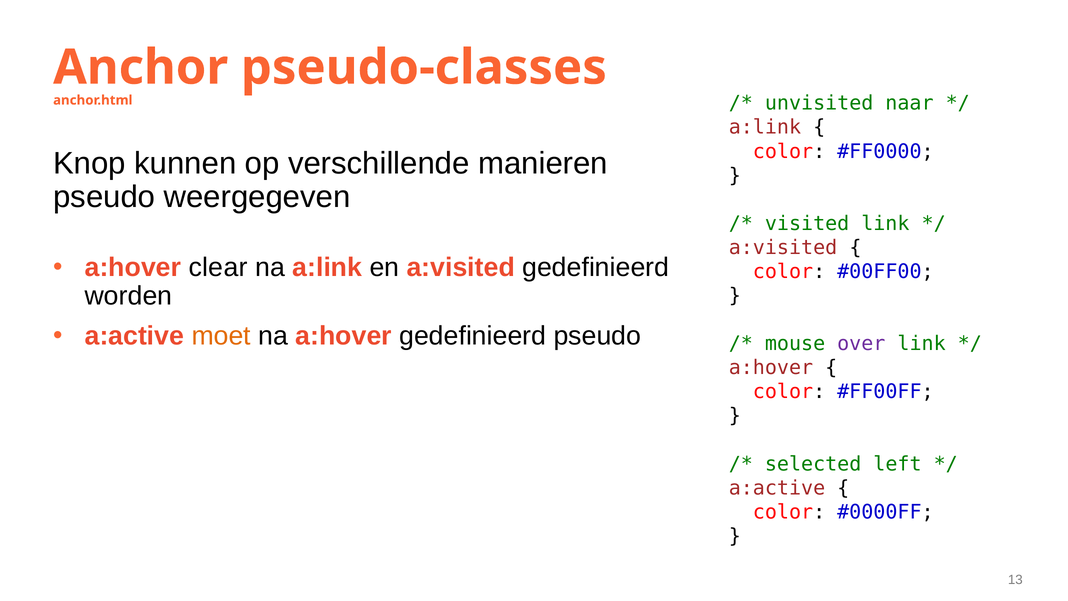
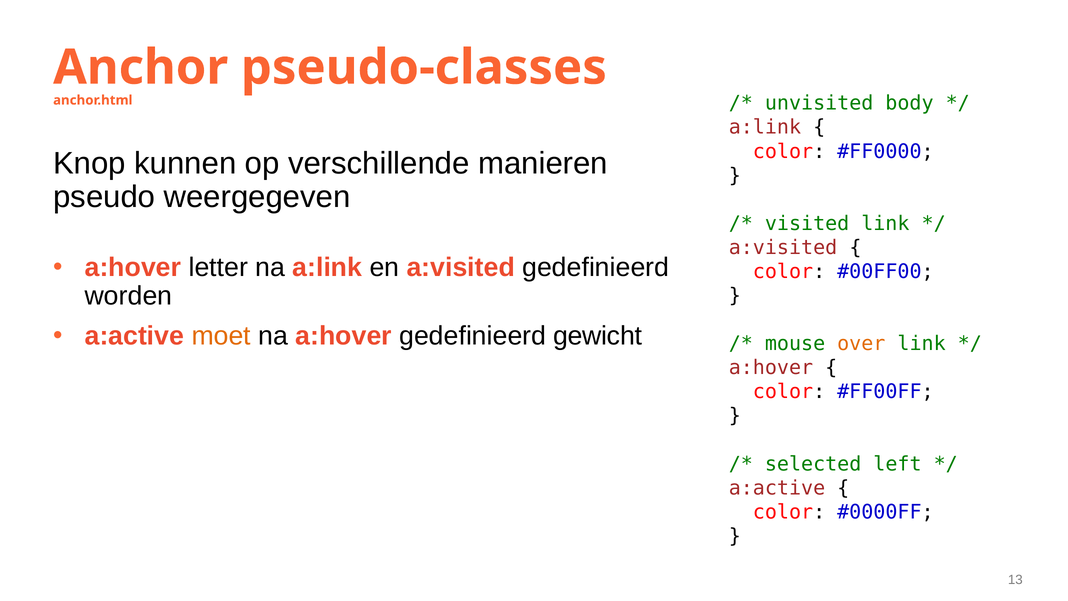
naar: naar -> body (909, 103)
clear: clear -> letter (218, 267)
gedefinieerd pseudo: pseudo -> gewicht (598, 336)
over colour: purple -> orange (861, 344)
